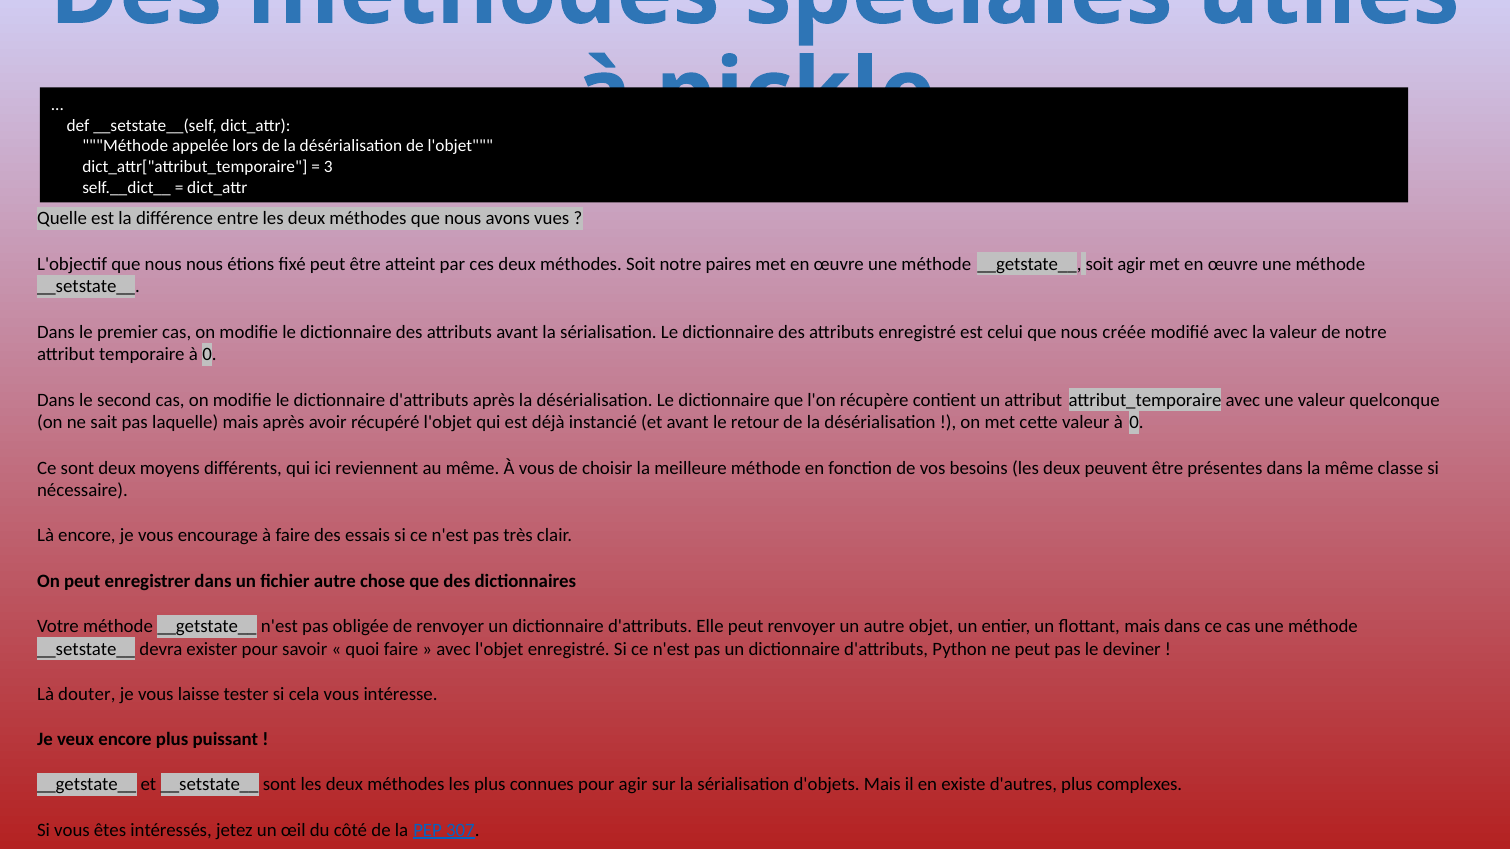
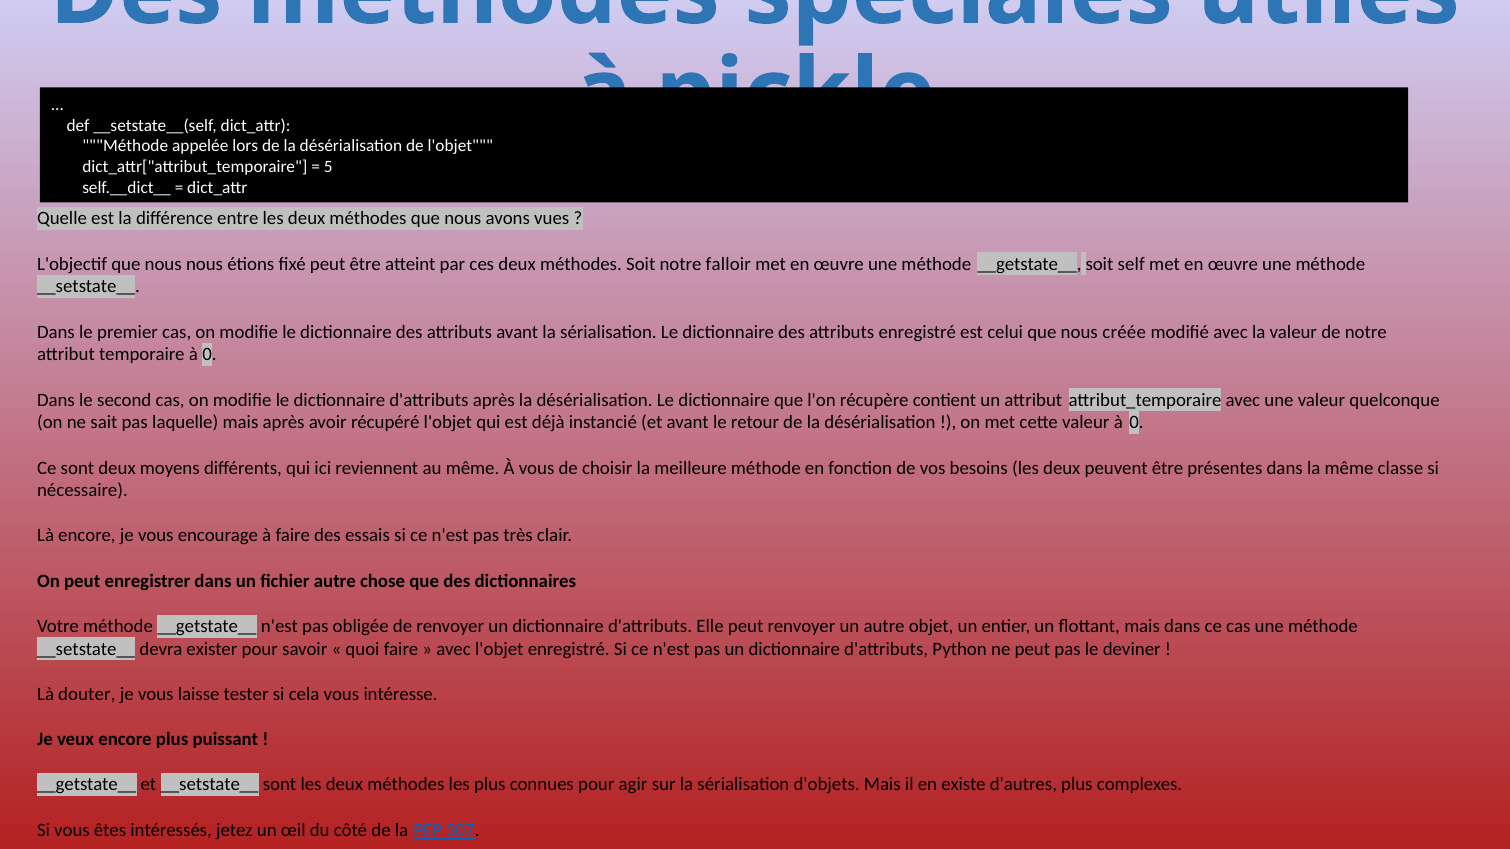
3: 3 -> 5 (328, 167)
paires: paires -> falloir (728, 264)
soit agir: agir -> self (1131, 264)
